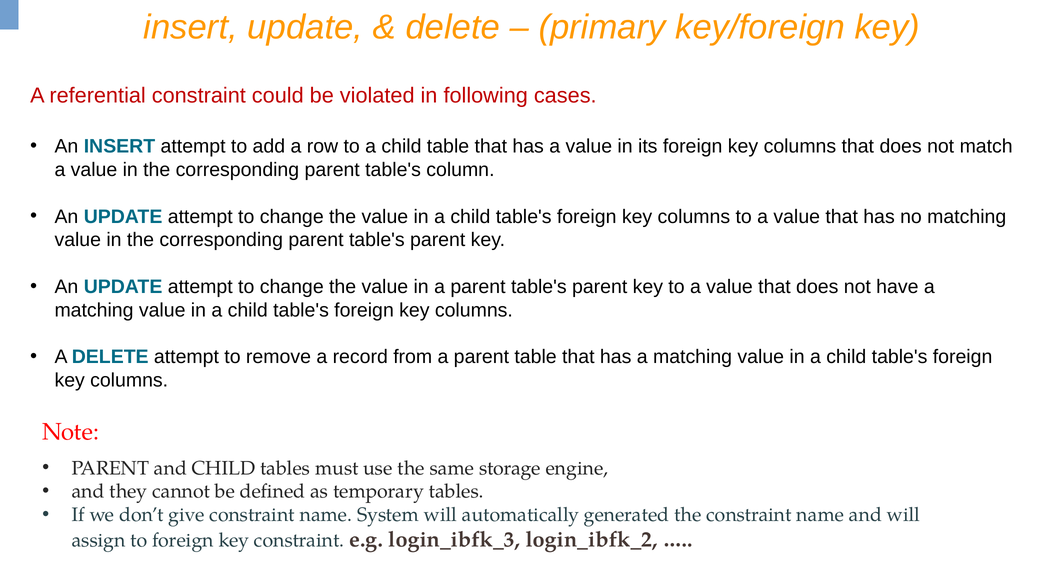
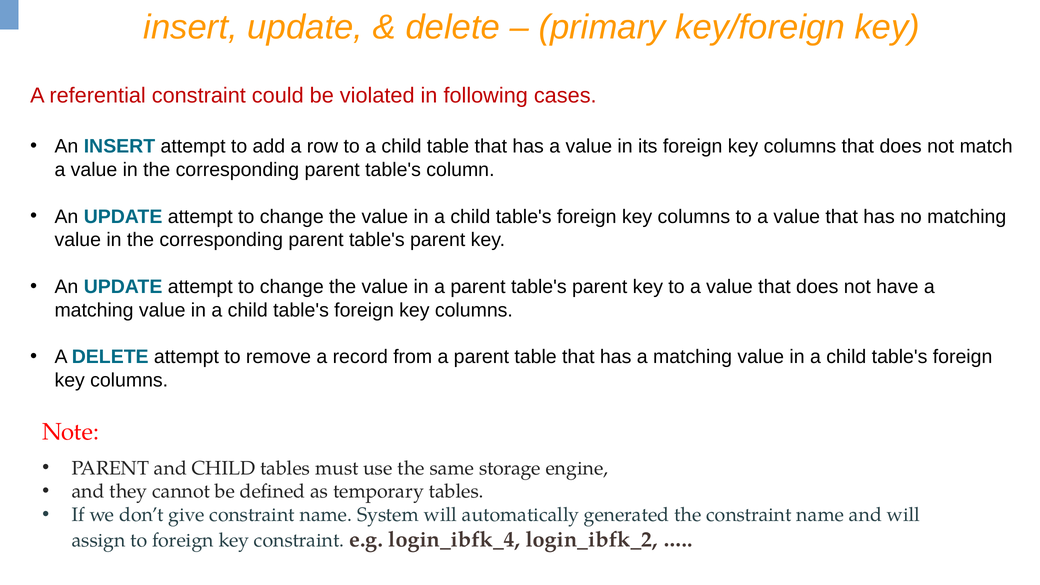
login_ibfk_3: login_ibfk_3 -> login_ibfk_4 (454, 540)
